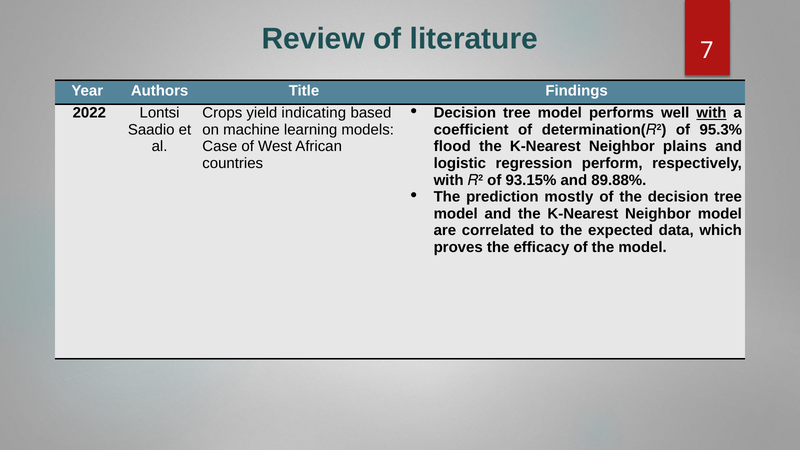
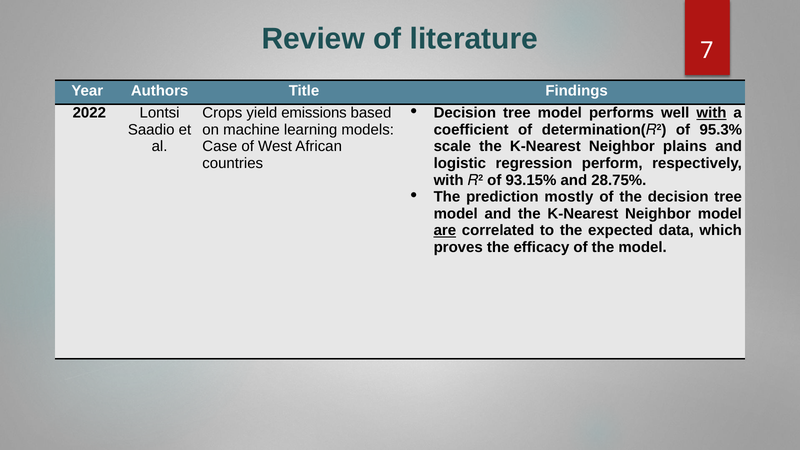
indicating: indicating -> emissions (314, 113)
flood: flood -> scale (452, 146)
89.88%: 89.88% -> 28.75% (619, 180)
are underline: none -> present (445, 230)
